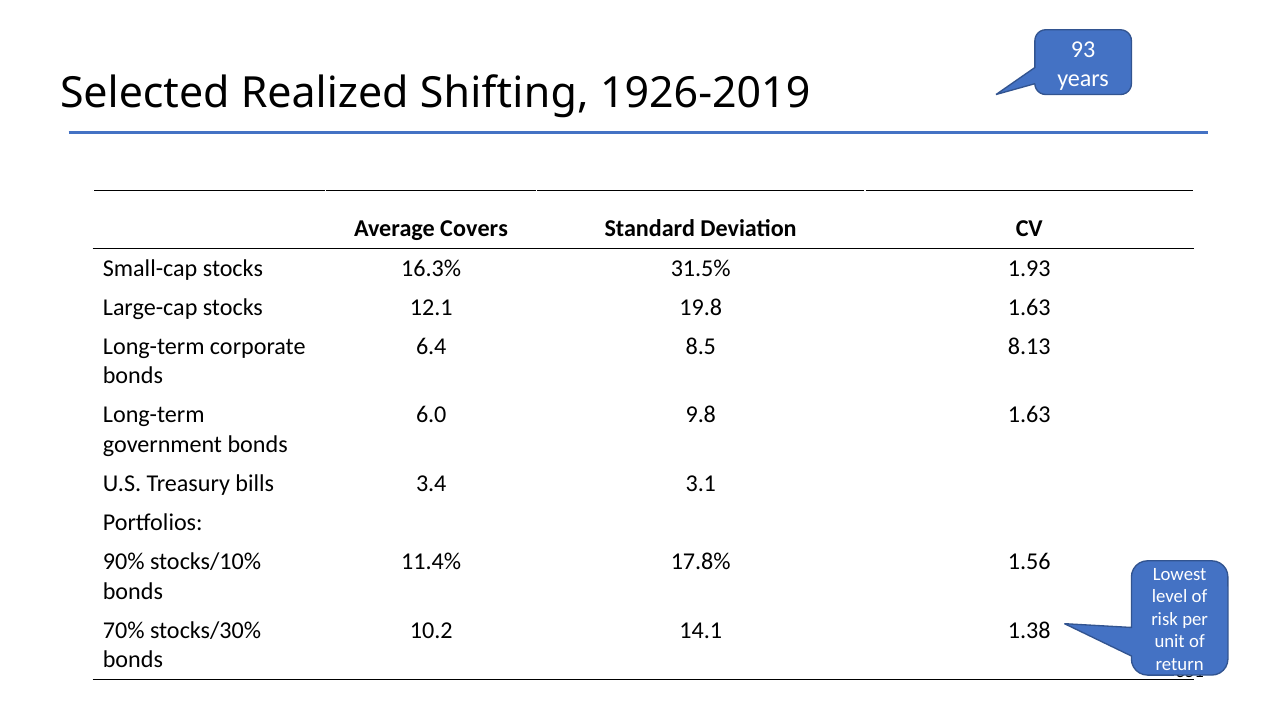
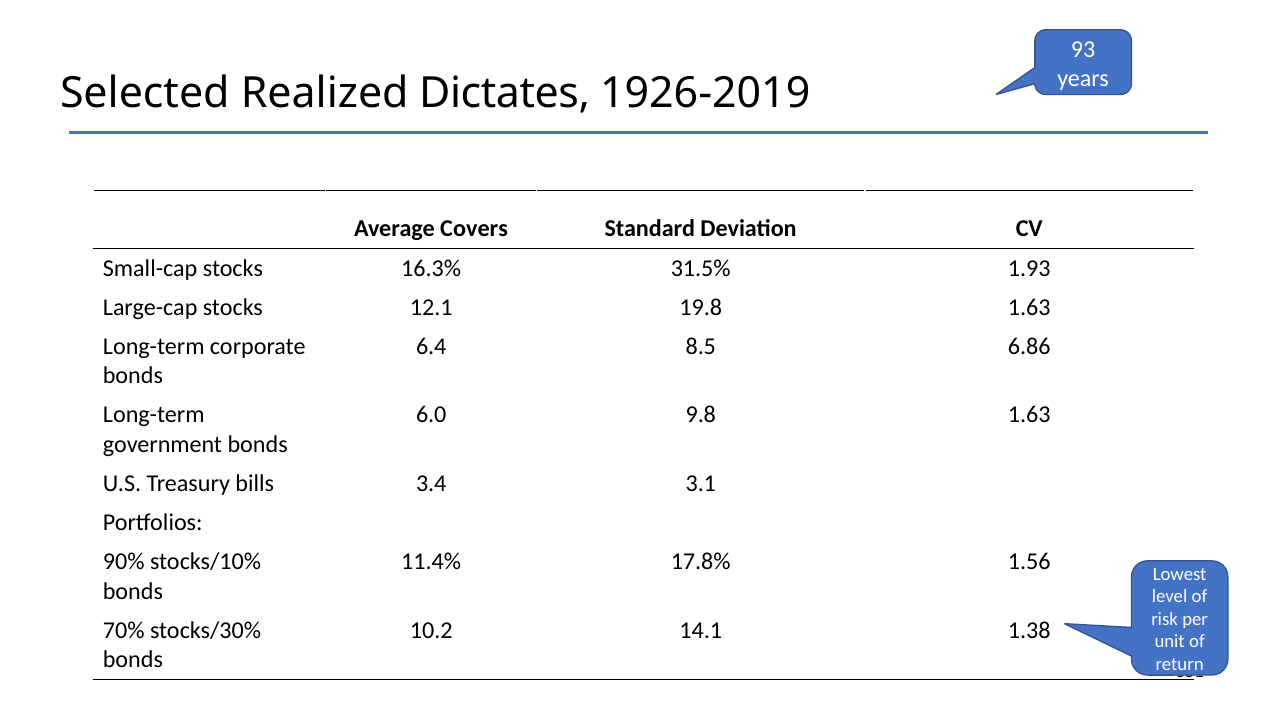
Shifting: Shifting -> Dictates (505, 94)
8.13: 8.13 -> 6.86 (1029, 346)
